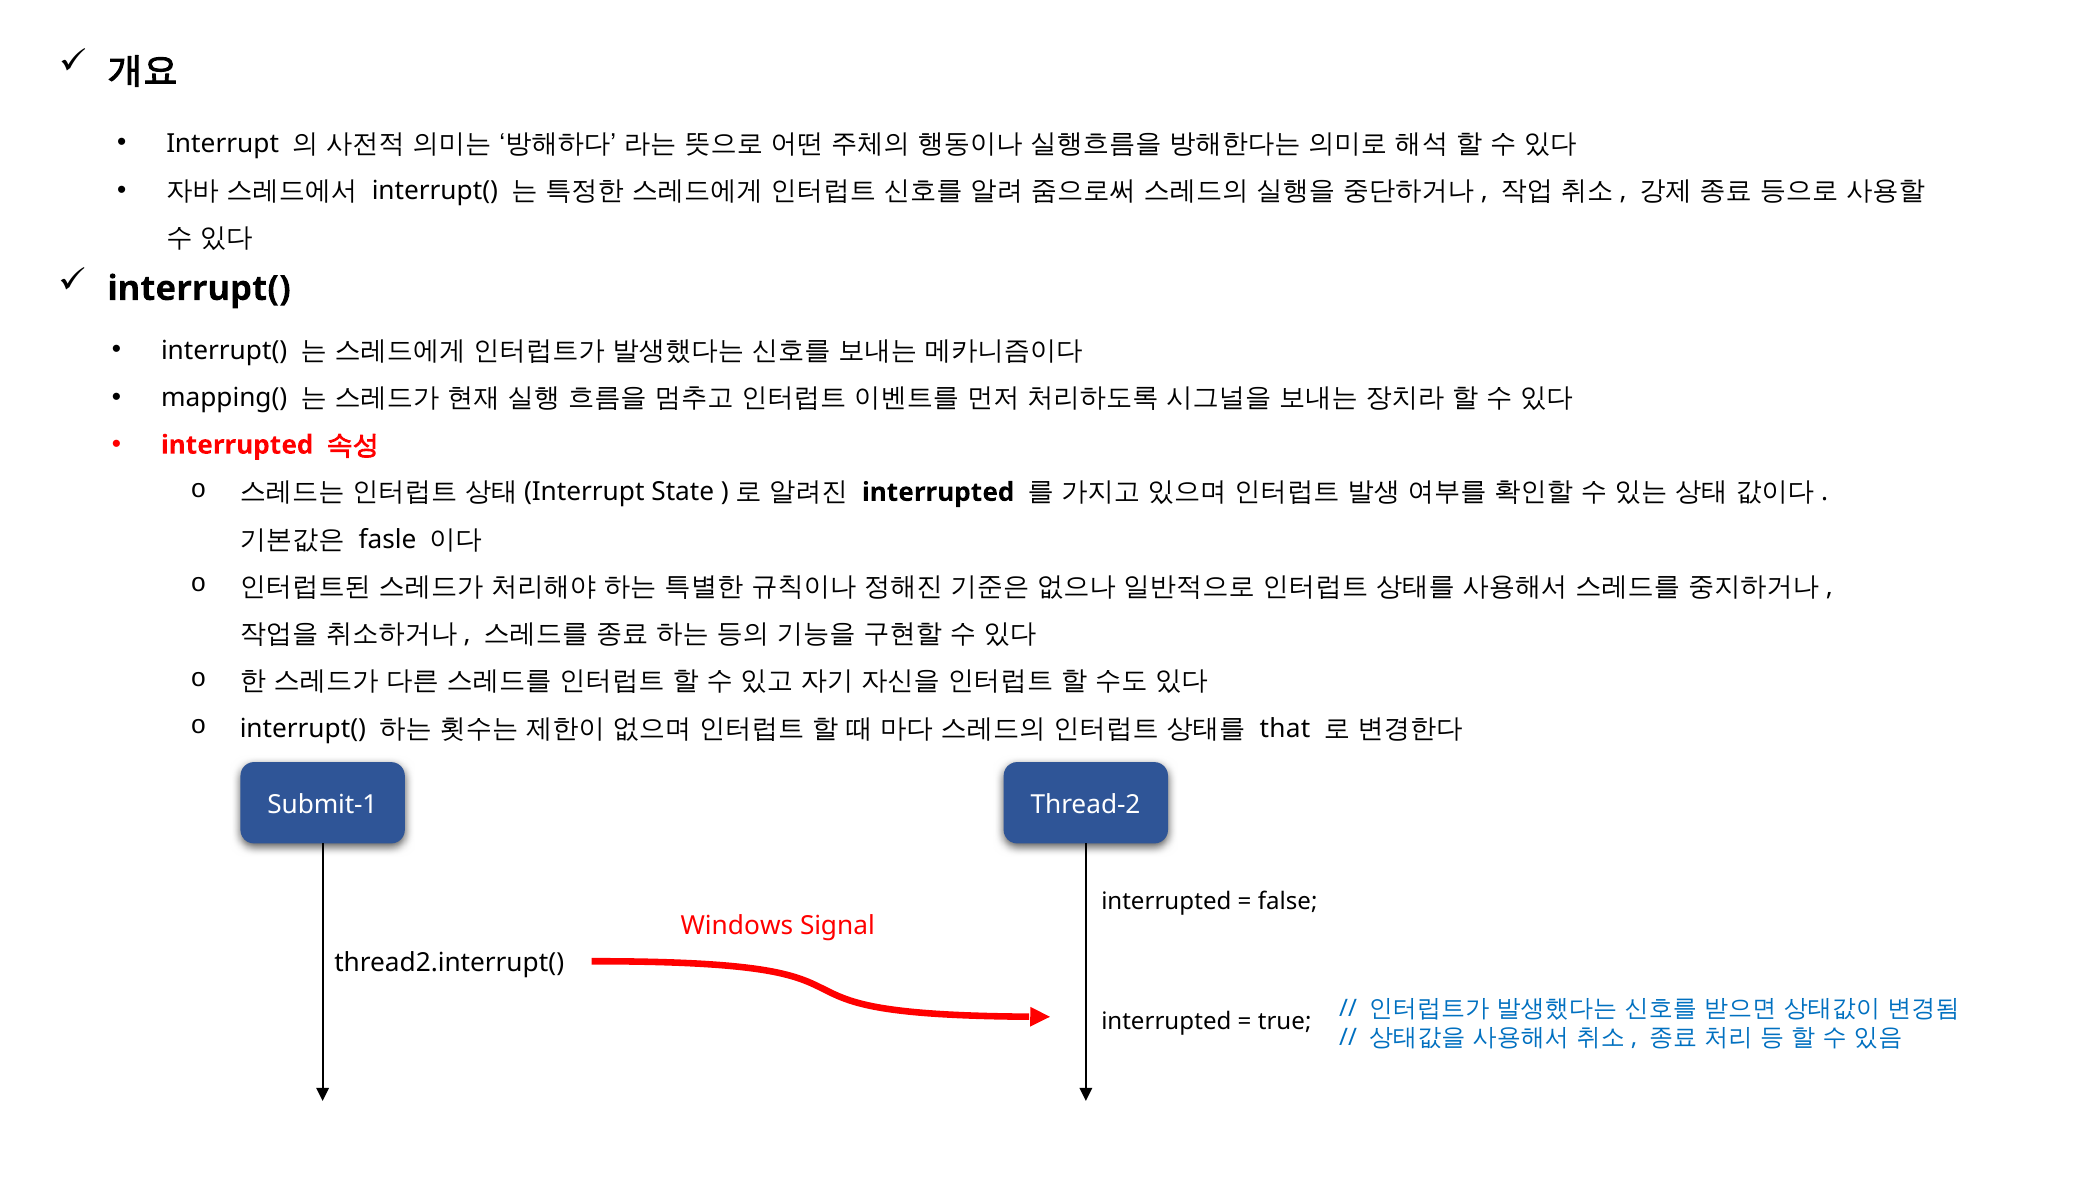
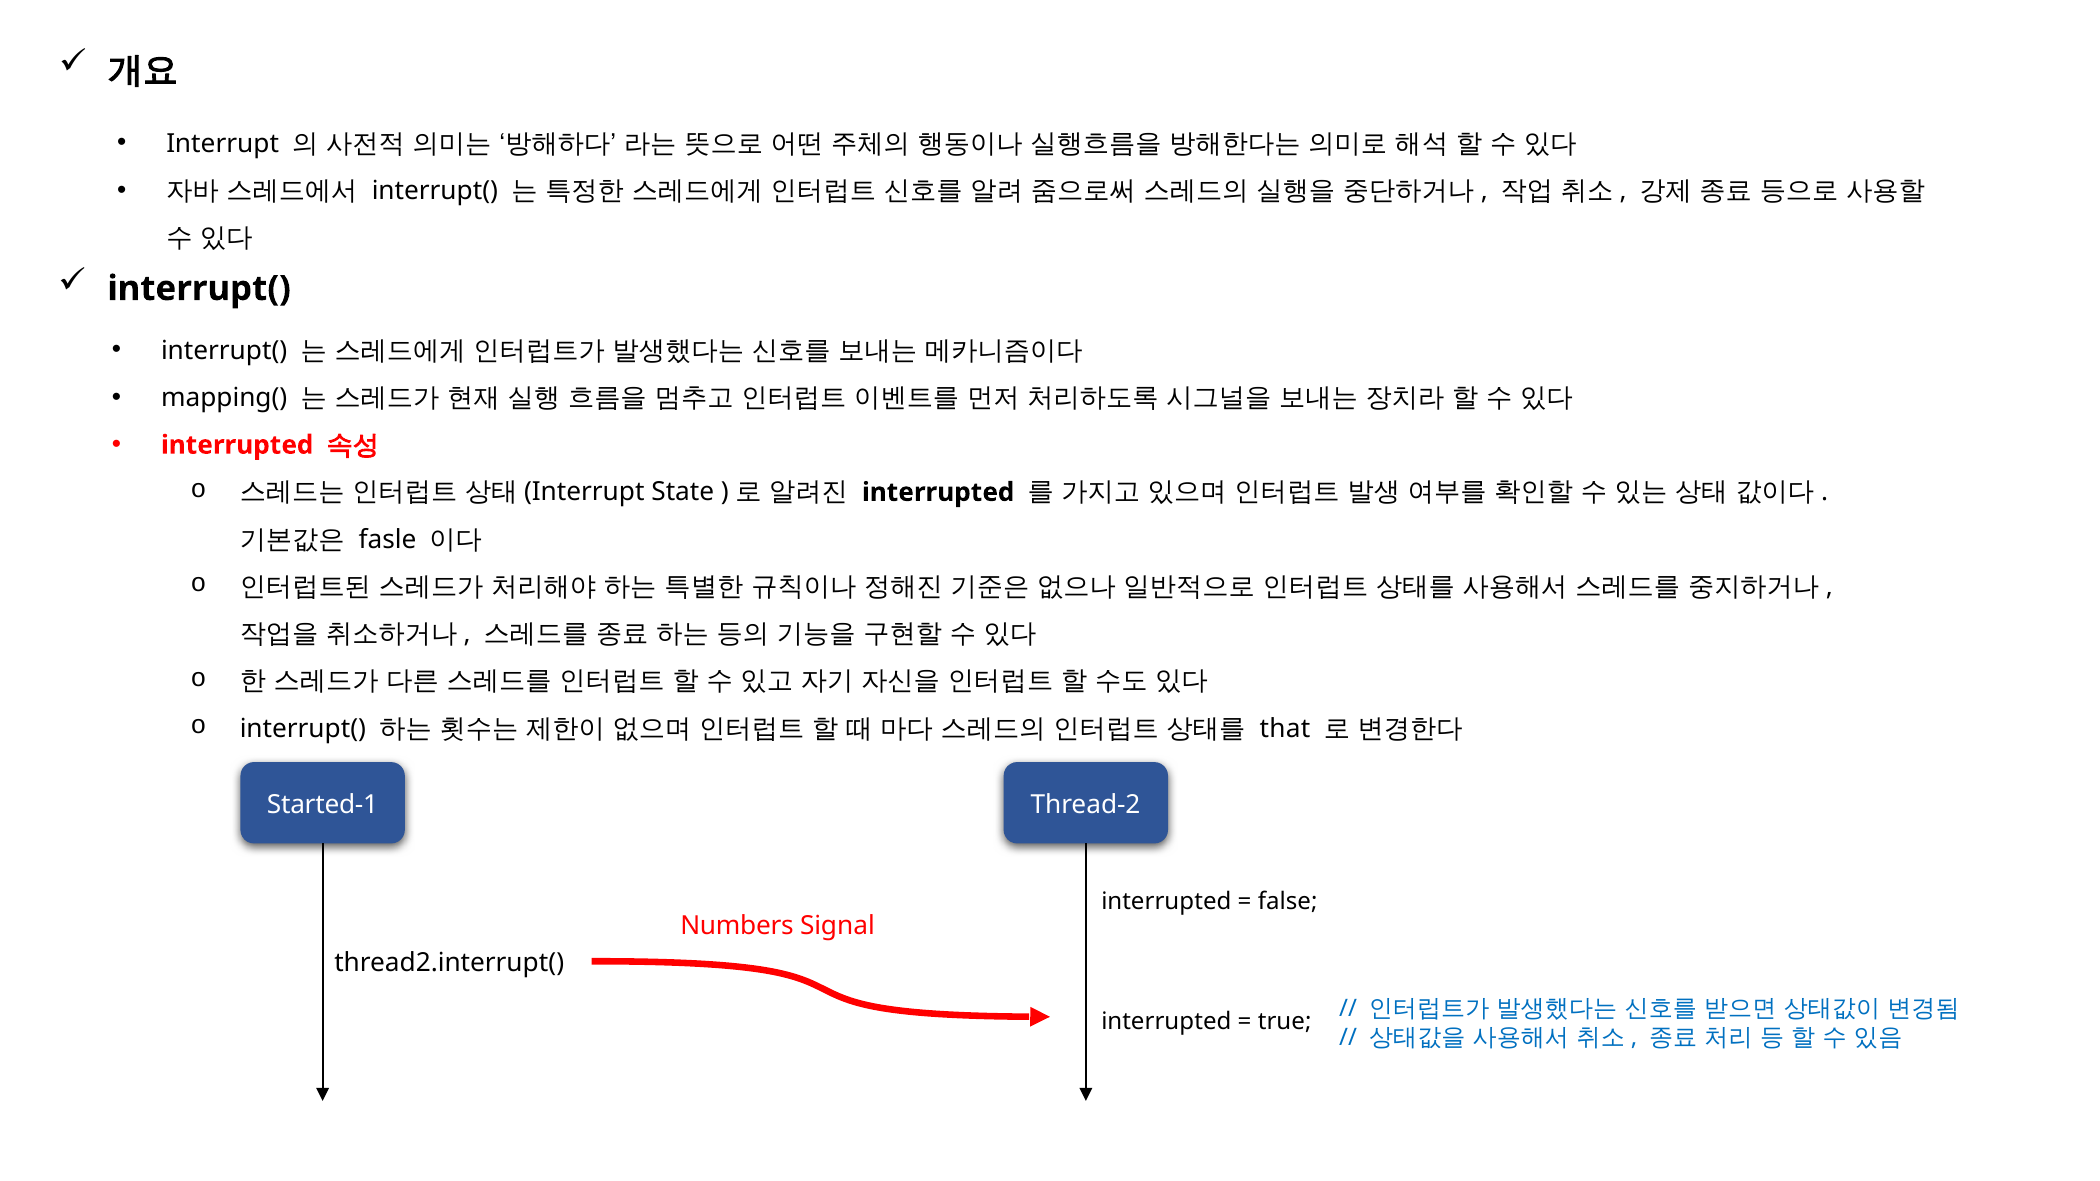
Submit-1: Submit-1 -> Started-1 (323, 805)
Windows: Windows -> Numbers (737, 926)
